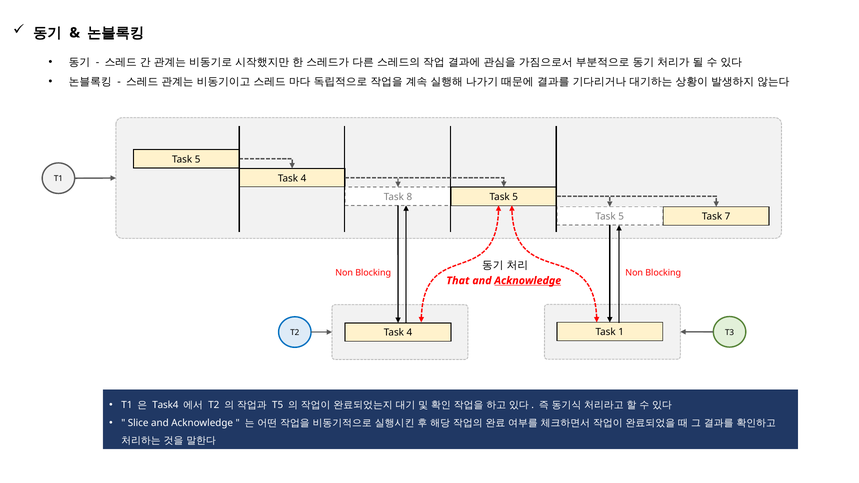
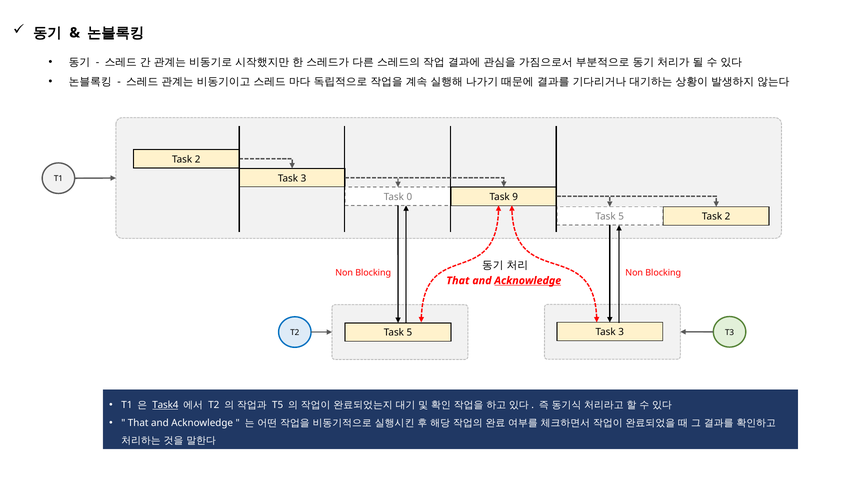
5: 5 -> 2 (198, 159)
T1 Task 4: 4 -> 3 (303, 178)
8: 8 -> 0 (409, 197)
5: 5 -> 9 (515, 197)
7: 7 -> 2 (728, 217)
1: 1 -> 3 (621, 332)
4: 4 -> 5 (409, 333)
Task4 underline: none -> present (165, 405)
Slice: Slice -> That (138, 423)
